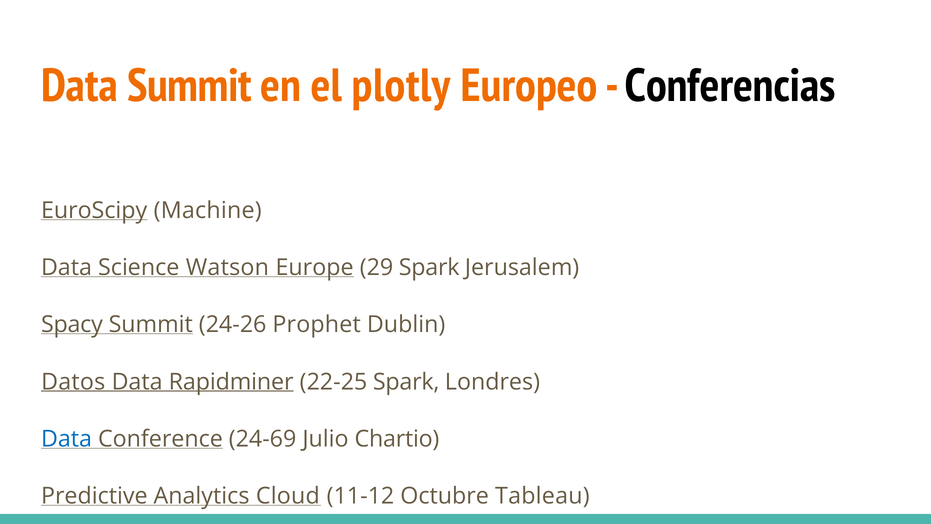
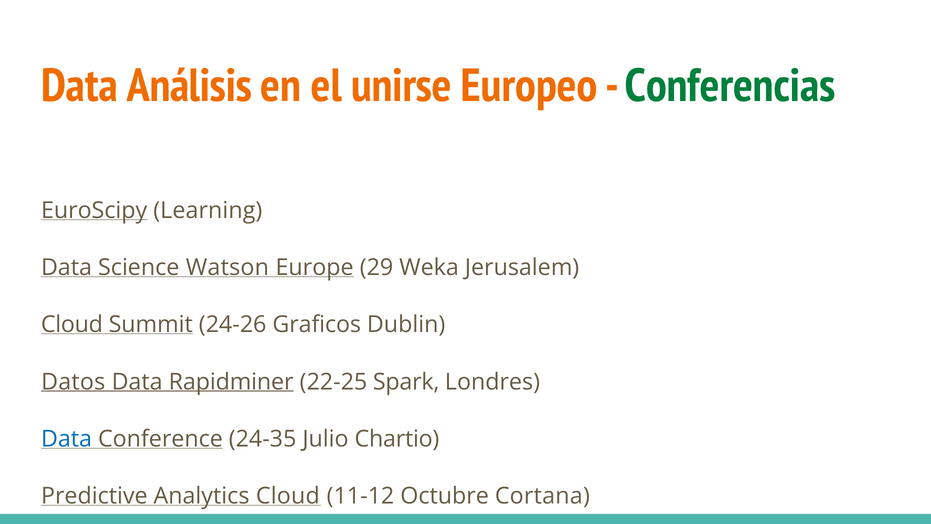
Data Summit: Summit -> Análisis (189, 86)
plotly: plotly -> unirse (402, 86)
Conferencias colour: black -> green (730, 86)
Machine: Machine -> Learning (208, 210)
29 Spark: Spark -> Weka (429, 268)
Spacy: Spacy -> Cloud (72, 325)
Prophet: Prophet -> Graficos (317, 325)
24-69: 24-69 -> 24-35 (263, 439)
Tableau: Tableau -> Cortana (542, 496)
